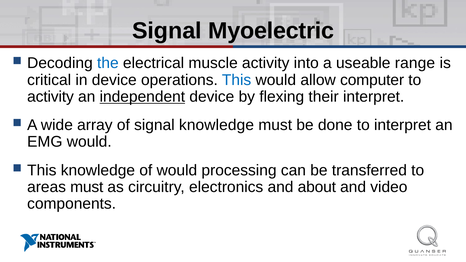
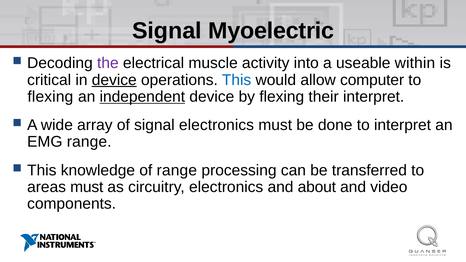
the colour: blue -> purple (108, 63)
range: range -> within (415, 63)
device underline: none -> present (114, 80)
activity: activity -> flexing (50, 97)
signal knowledge: knowledge -> electronics (216, 125)
EMG would: would -> range (89, 142)
of would: would -> range (177, 170)
